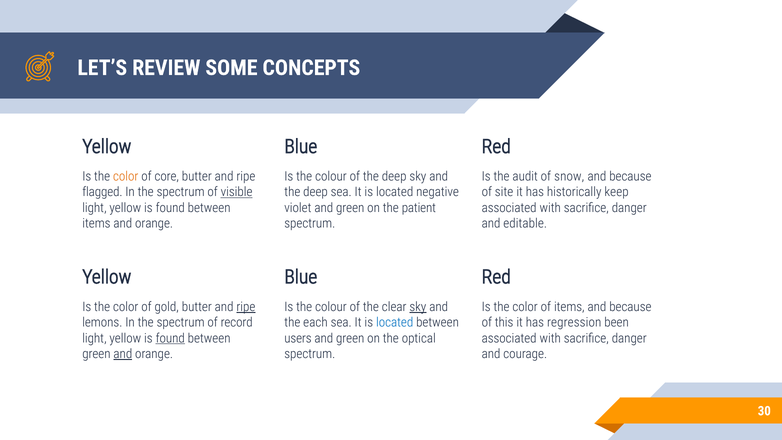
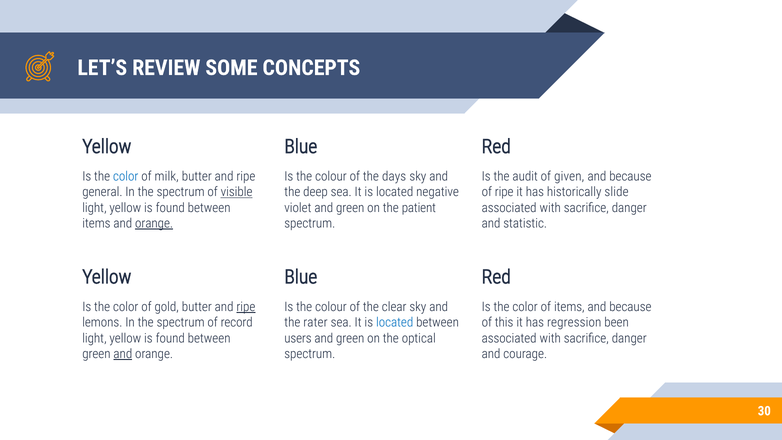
color colour: orange -> blue (126, 176)
core: core -> milk (167, 176)
of the deep: deep -> days (394, 176)
snow: snow -> given (569, 176)
flagged: flagged -> general (102, 192)
of site: site -> ripe (504, 192)
keep: keep -> slide (617, 192)
orange underline: none -> present (154, 223)
editable: editable -> statistic (525, 223)
sky underline: present -> none (418, 307)
each: each -> rater (315, 322)
found underline: present -> none (170, 338)
